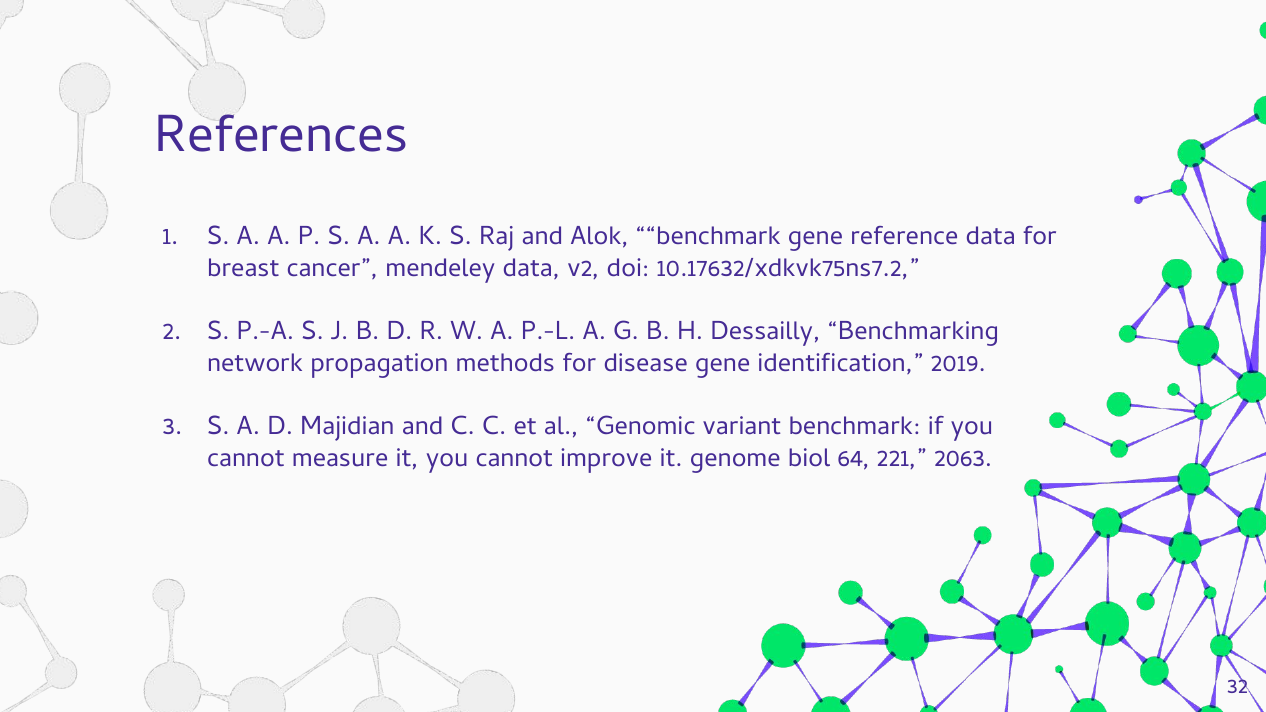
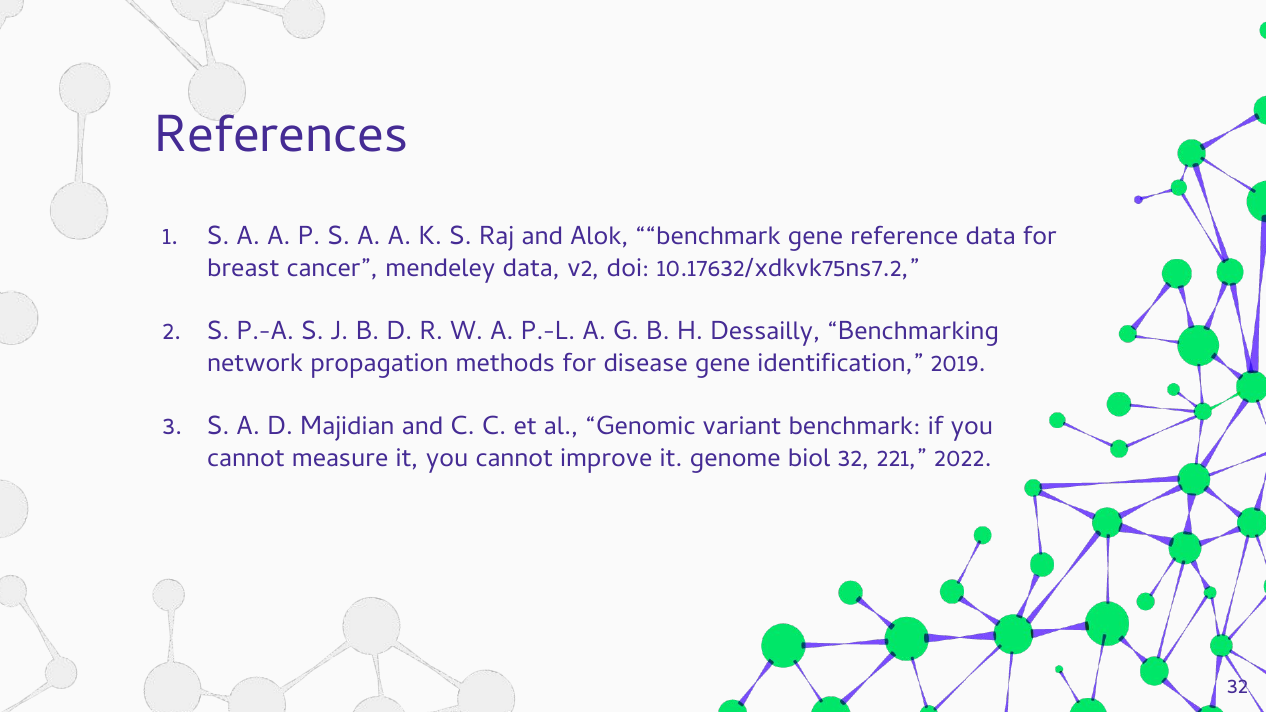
biol 64: 64 -> 32 (853, 457)
2063: 2063 -> 2022 (963, 457)
